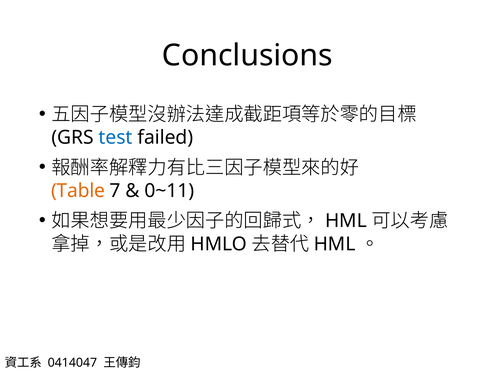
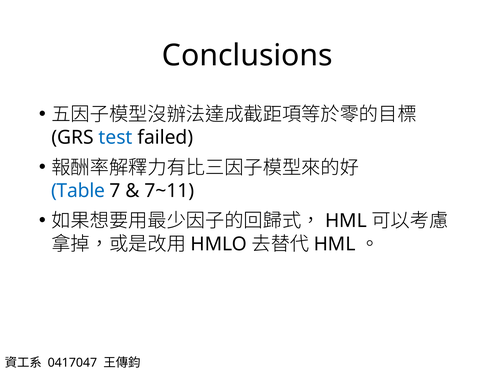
Table colour: orange -> blue (78, 190)
0~11: 0~11 -> 7~11 (170, 190)
0414047: 0414047 -> 0417047 (72, 362)
